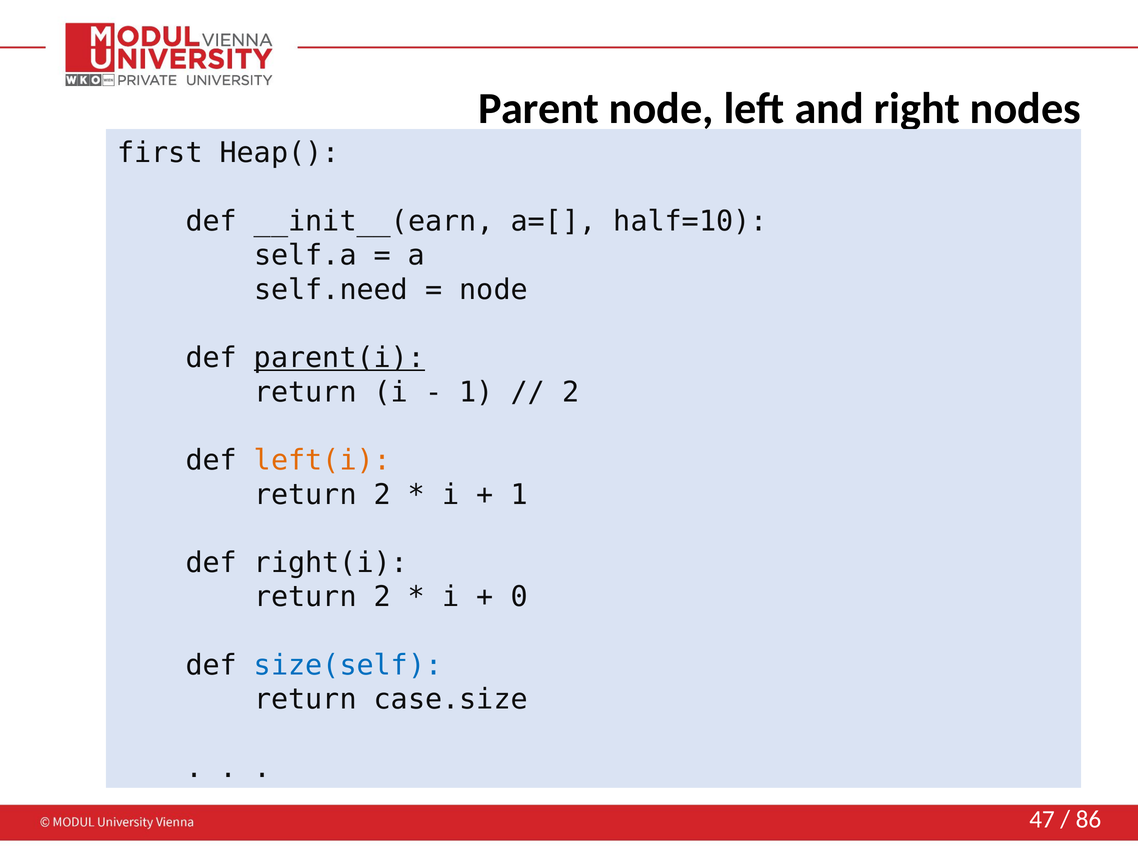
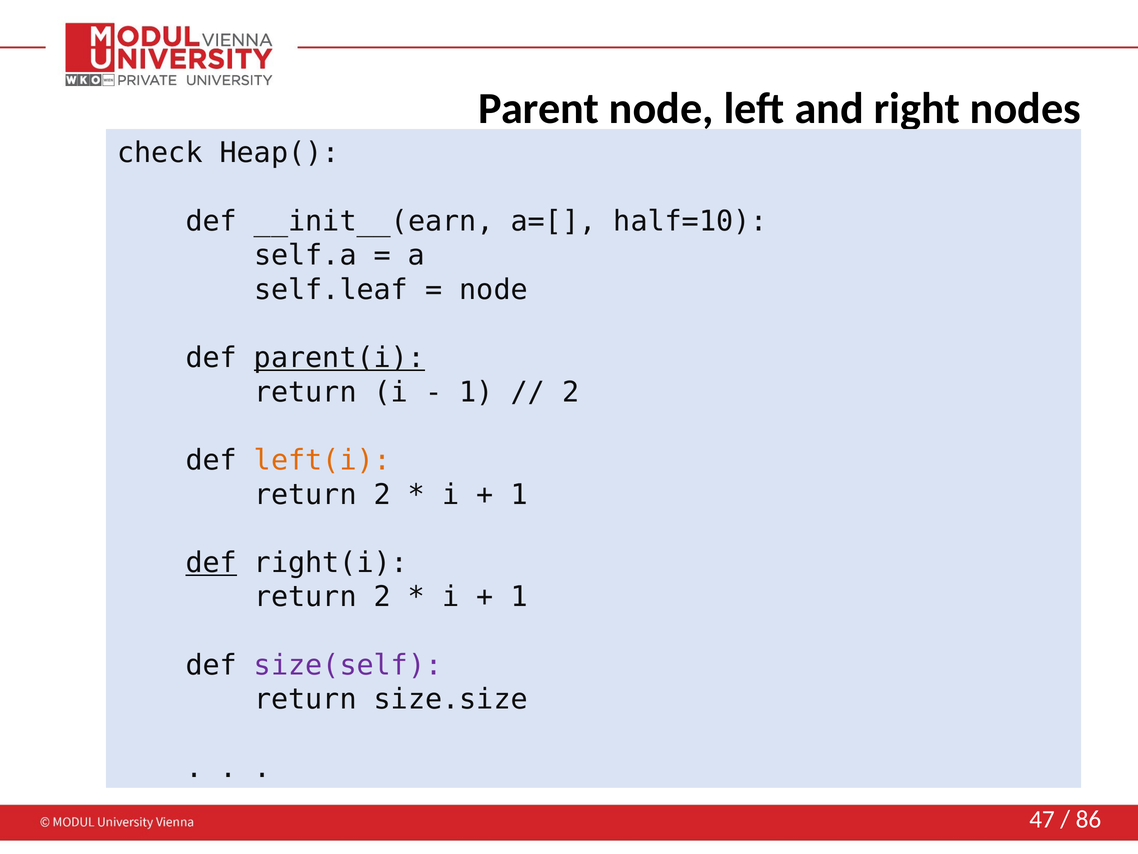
first: first -> check (160, 153)
self.need: self.need -> self.leaf (331, 289)
def underline: none -> present (211, 563)
0: 0 -> 1 (519, 597)
size(self colour: blue -> purple (348, 665)
case.size: case.size -> size.size (451, 699)
